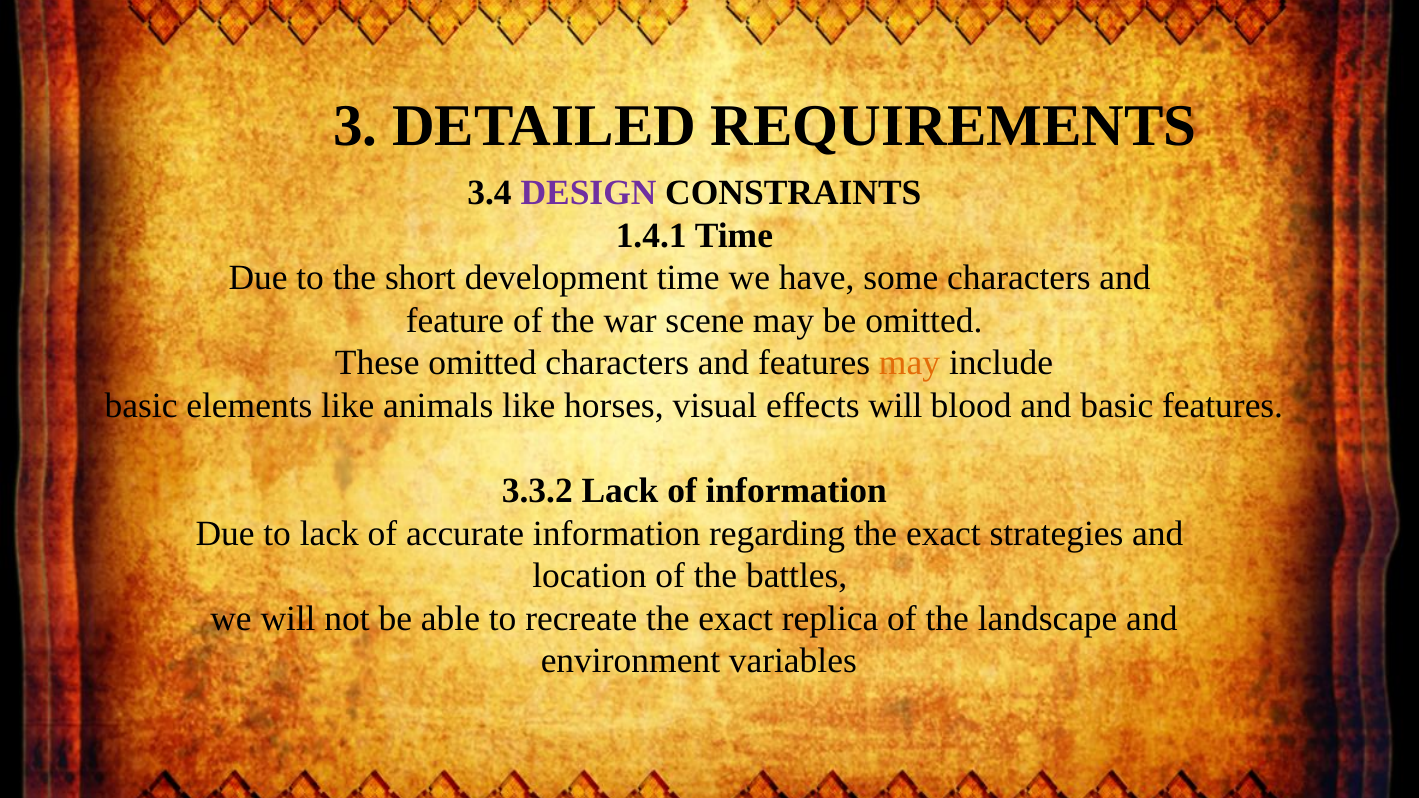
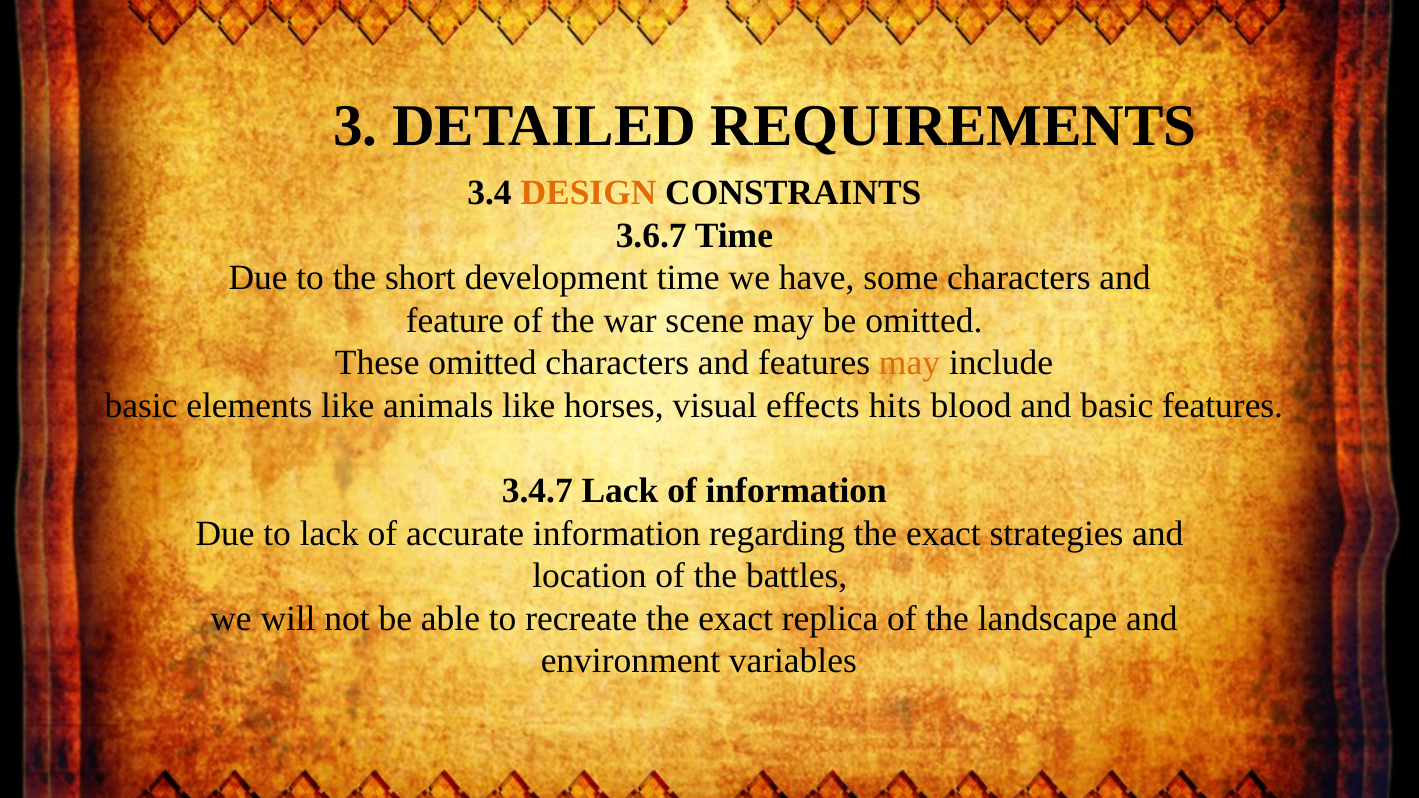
DESIGN colour: purple -> orange (588, 193)
1.4.1: 1.4.1 -> 3.6.7 (651, 236)
effects will: will -> hits (895, 406)
3.3.2: 3.3.2 -> 3.4.7 (537, 491)
